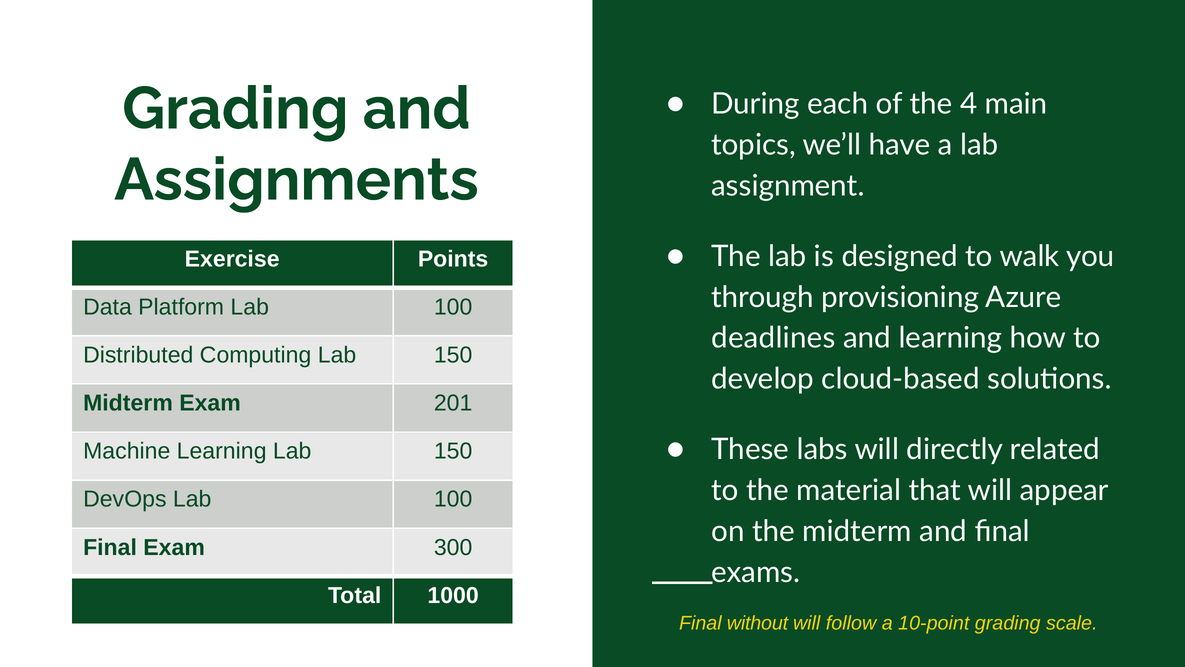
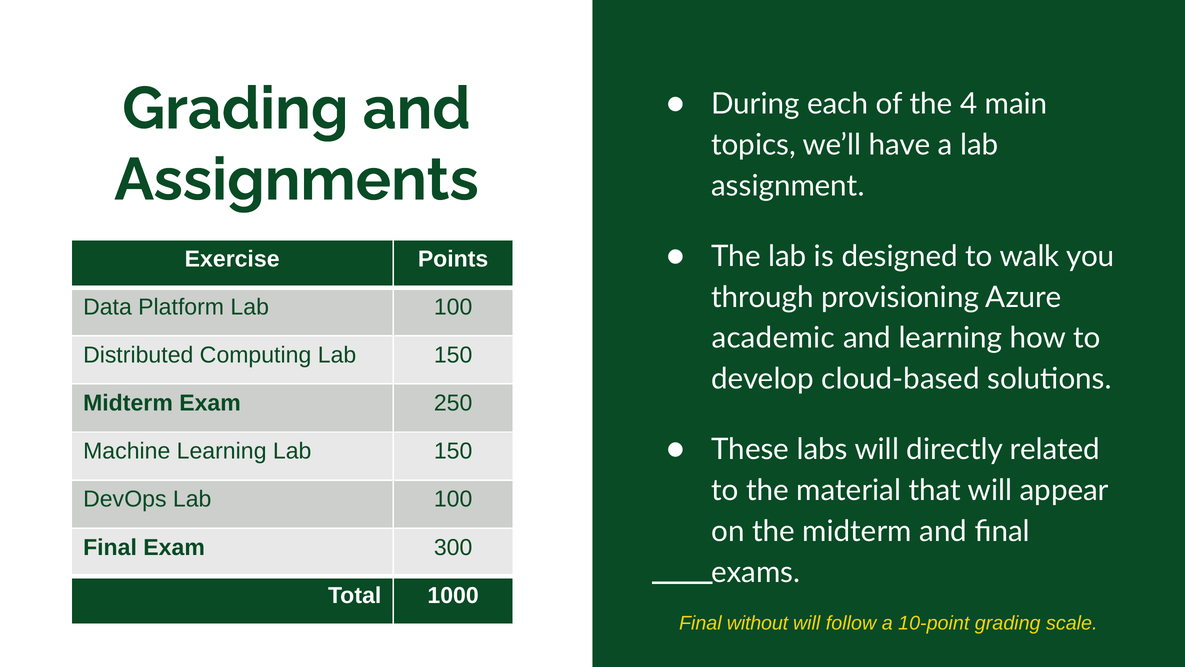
deadlines: deadlines -> academic (773, 338)
201: 201 -> 250 (453, 403)
